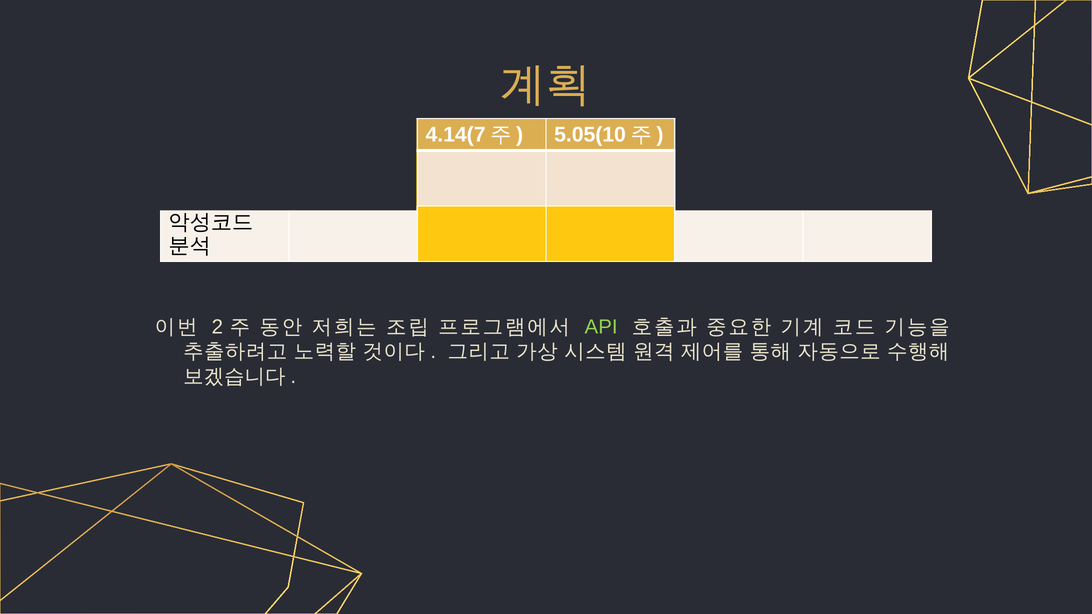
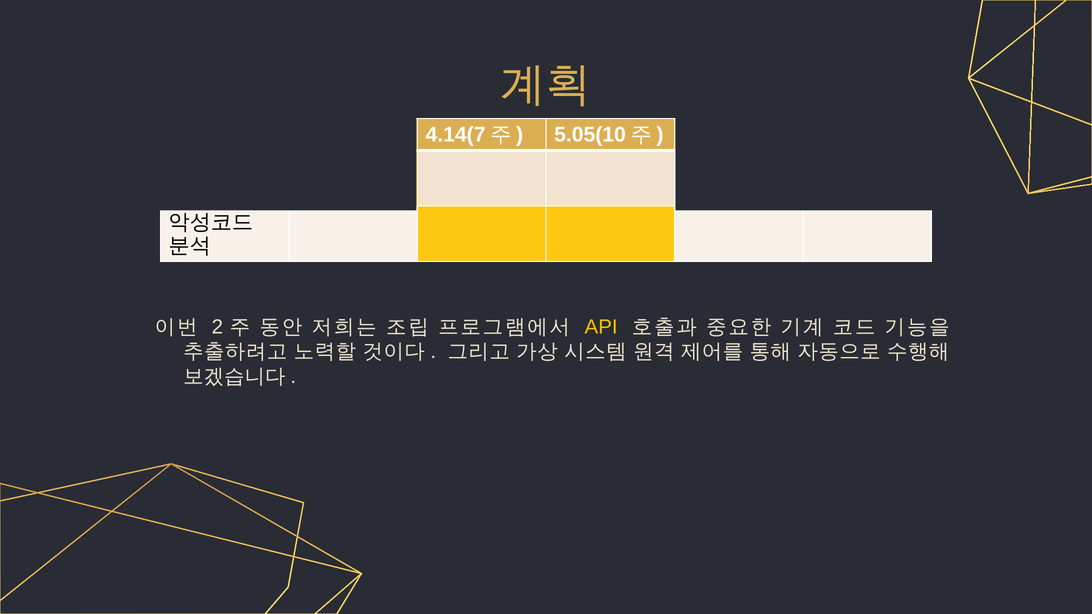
API colour: light green -> yellow (601, 327)
